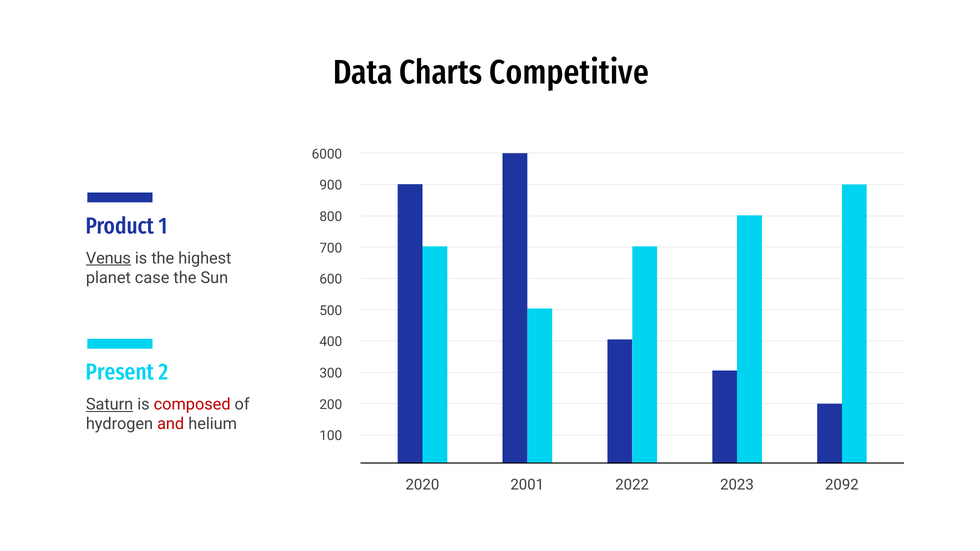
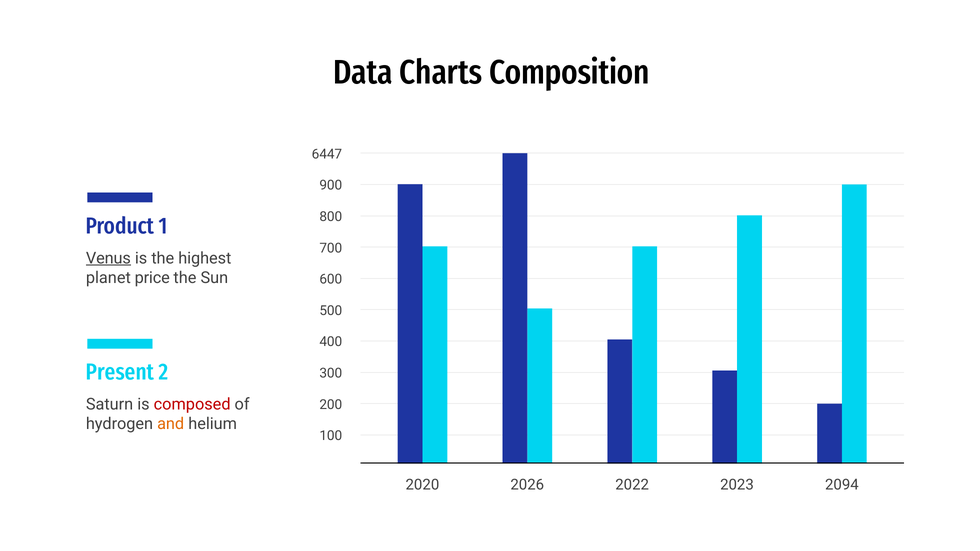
Competitive: Competitive -> Composition (569, 73)
6000: 6000 -> 6447 (327, 154)
case: case -> price (152, 278)
Saturn underline: present -> none (110, 405)
and colour: red -> orange (171, 424)
2001: 2001 -> 2026 (527, 485)
2092: 2092 -> 2094 (842, 485)
